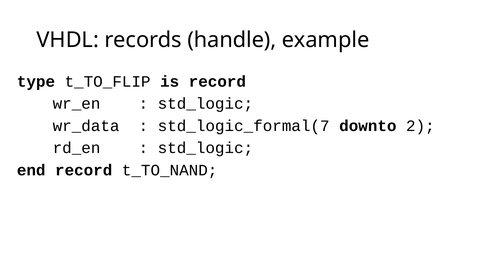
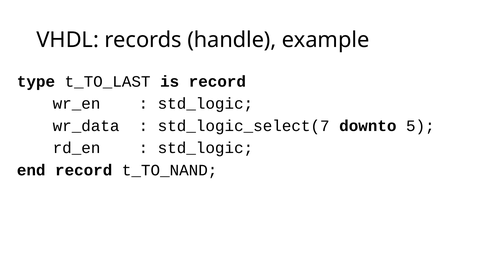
t_TO_FLIP: t_TO_FLIP -> t_TO_LAST (108, 82)
std_logic_formal(7: std_logic_formal(7 -> std_logic_select(7 (244, 126)
2: 2 -> 5 (420, 126)
